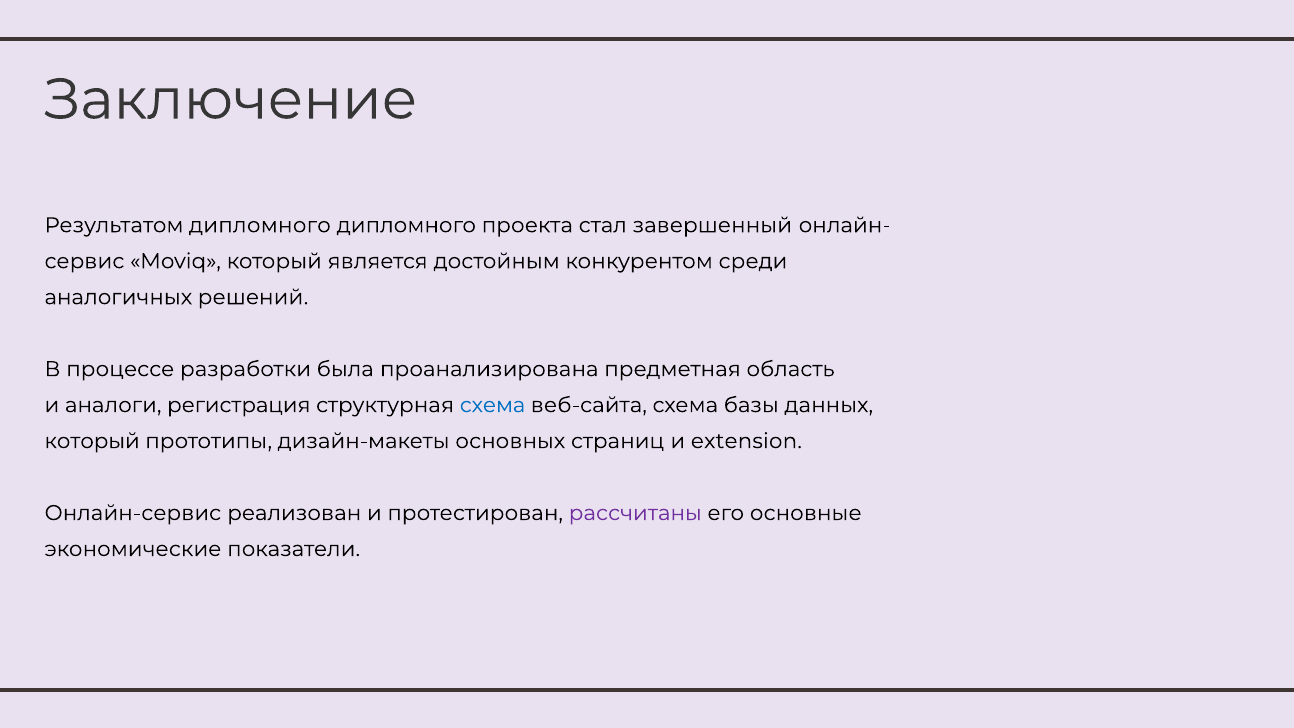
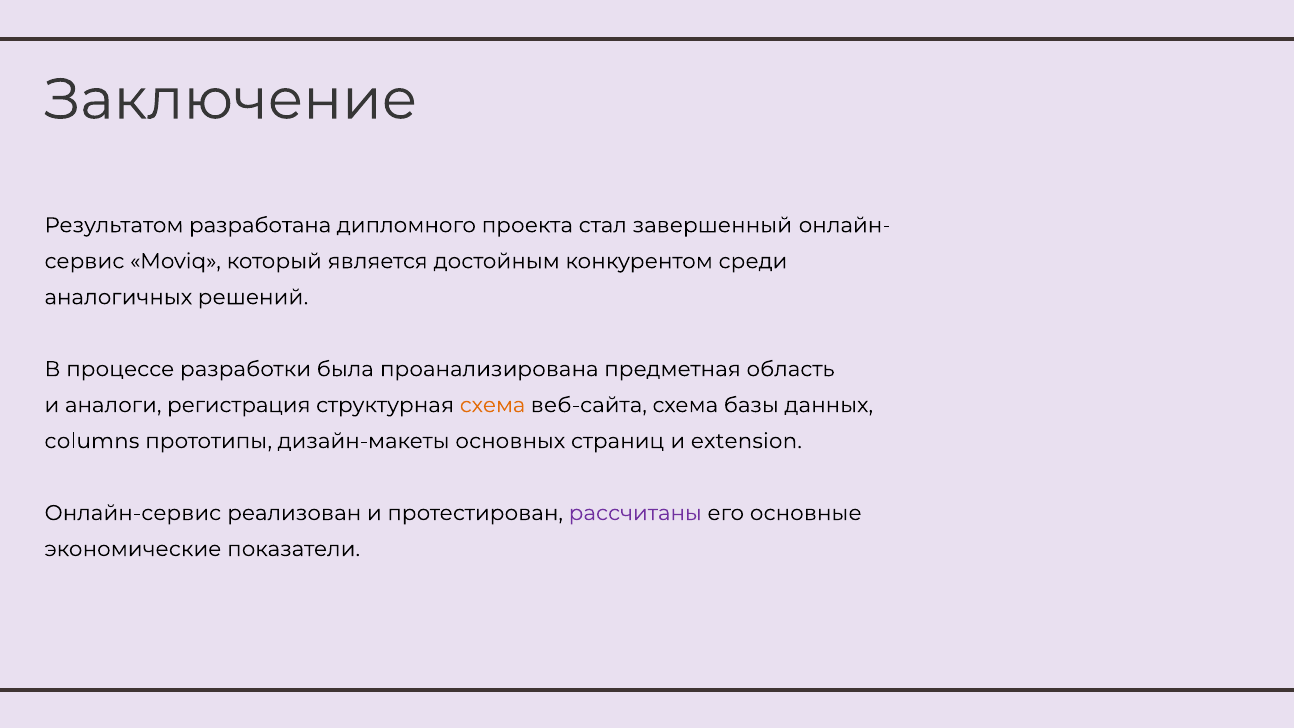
Результатом дипломного: дипломного -> разработана (260, 225)
схема colour: blue -> orange (493, 405)
который: который -> columns (92, 441)
